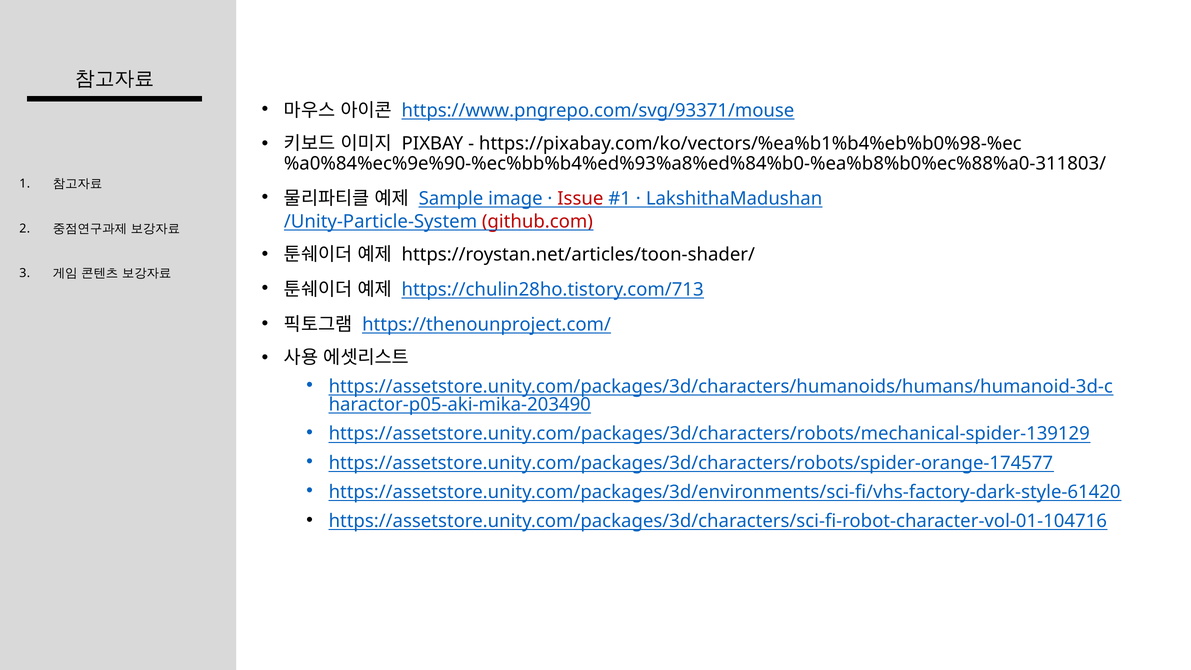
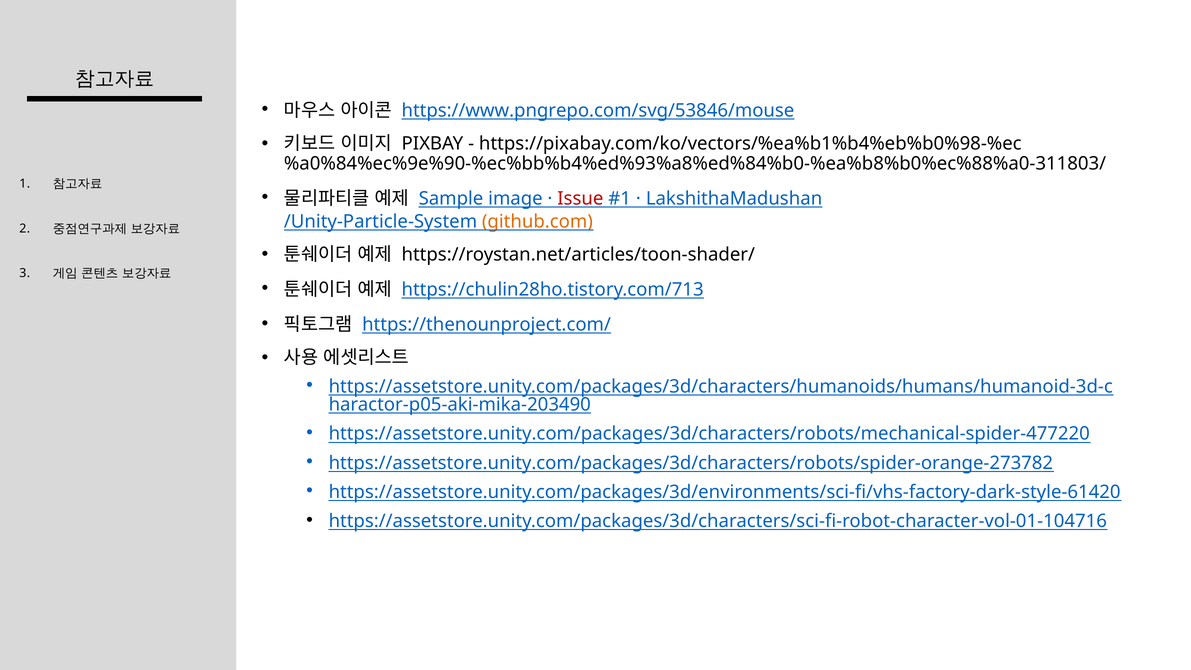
https://www.pngrepo.com/svg/93371/mouse: https://www.pngrepo.com/svg/93371/mouse -> https://www.pngrepo.com/svg/53846/mouse (598, 111)
github.com colour: red -> orange (537, 221)
https://assetstore.unity.com/packages/3d/characters/robots/mechanical-spider-139129: https://assetstore.unity.com/packages/3d/characters/robots/mechanical-spider-139129 -> https://assetstore.unity.com/packages/3d/characters/robots/mechanical-spider-477220 (709, 434)
https://assetstore.unity.com/packages/3d/characters/robots/spider-orange-174577: https://assetstore.unity.com/packages/3d/characters/robots/spider-orange-174577 -> https://assetstore.unity.com/packages/3d/characters/robots/spider-orange-273782 (691, 463)
